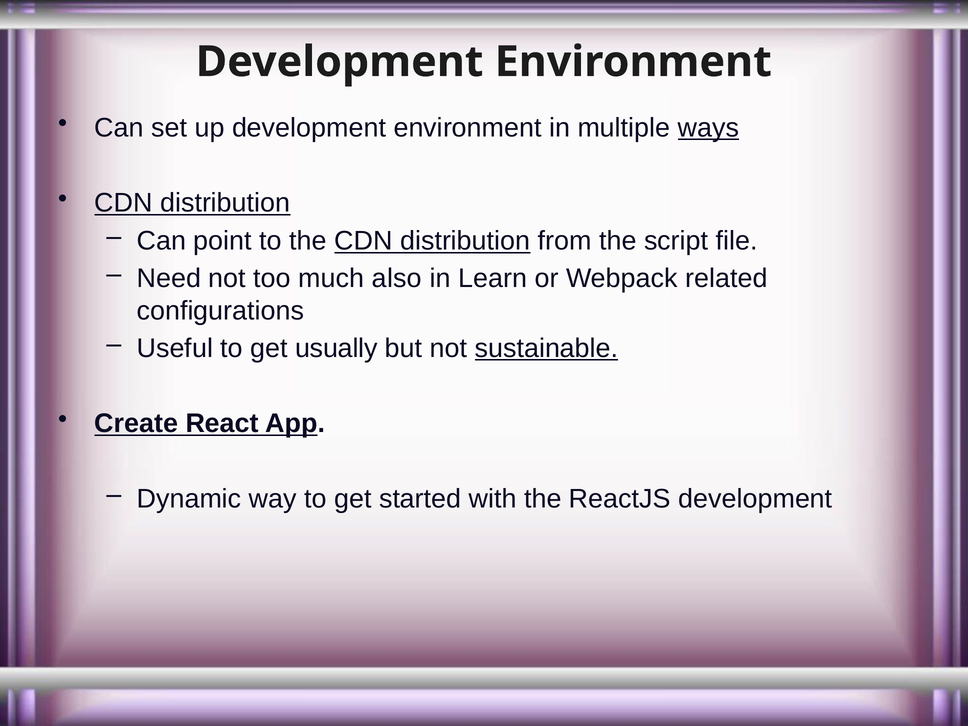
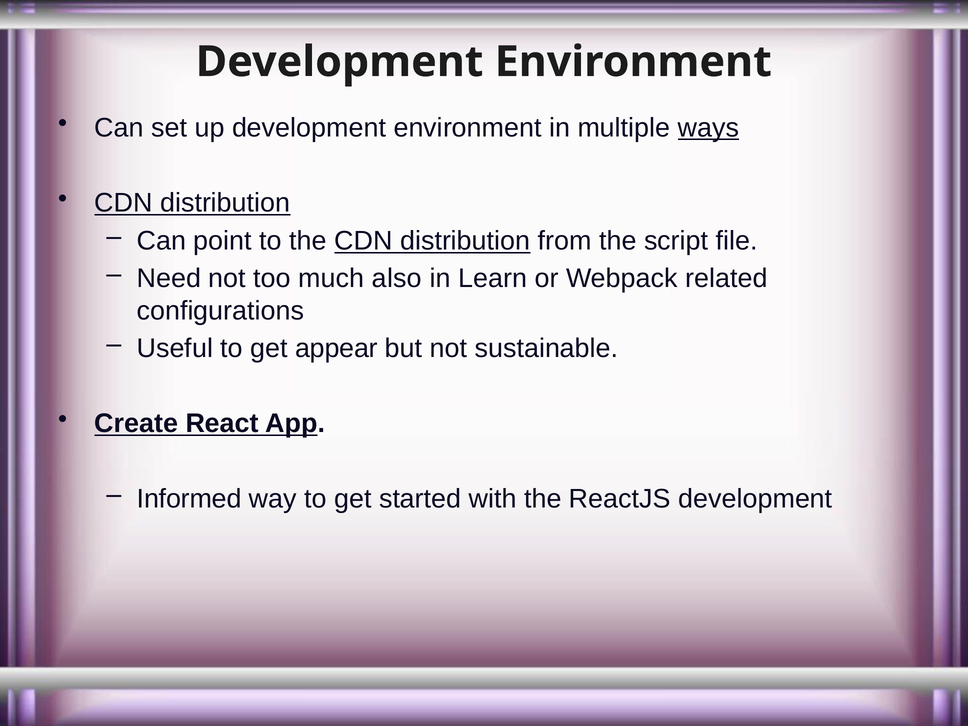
usually: usually -> appear (336, 348)
sustainable underline: present -> none (547, 348)
Dynamic: Dynamic -> Informed (189, 499)
